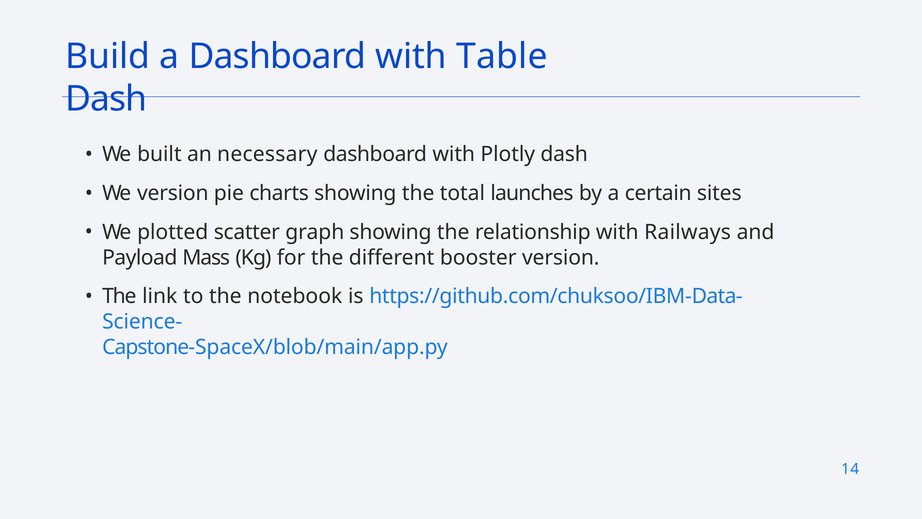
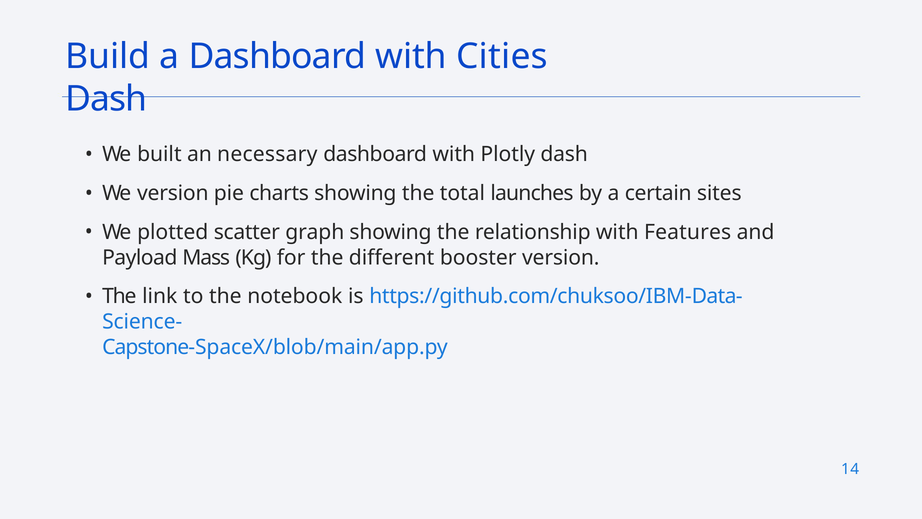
Table: Table -> Cities (502, 56)
Railways: Railways -> Features (688, 232)
